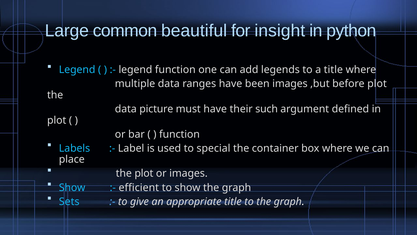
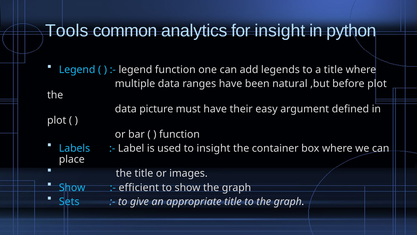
Large: Large -> Tools (67, 31)
beautiful: beautiful -> analytics (194, 31)
been images: images -> natural (290, 84)
such: such -> easy (267, 109)
to special: special -> insight (213, 148)
the plot: plot -> title (144, 173)
